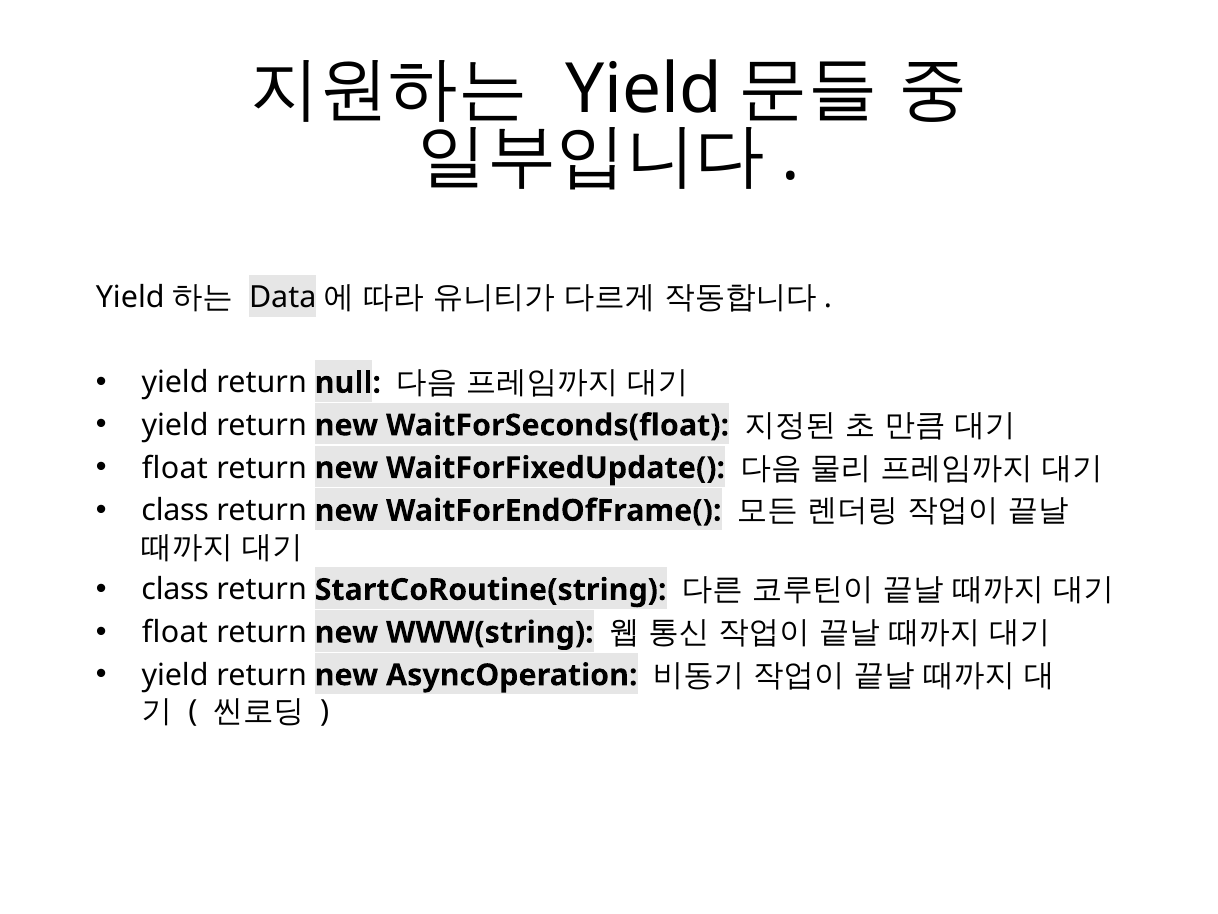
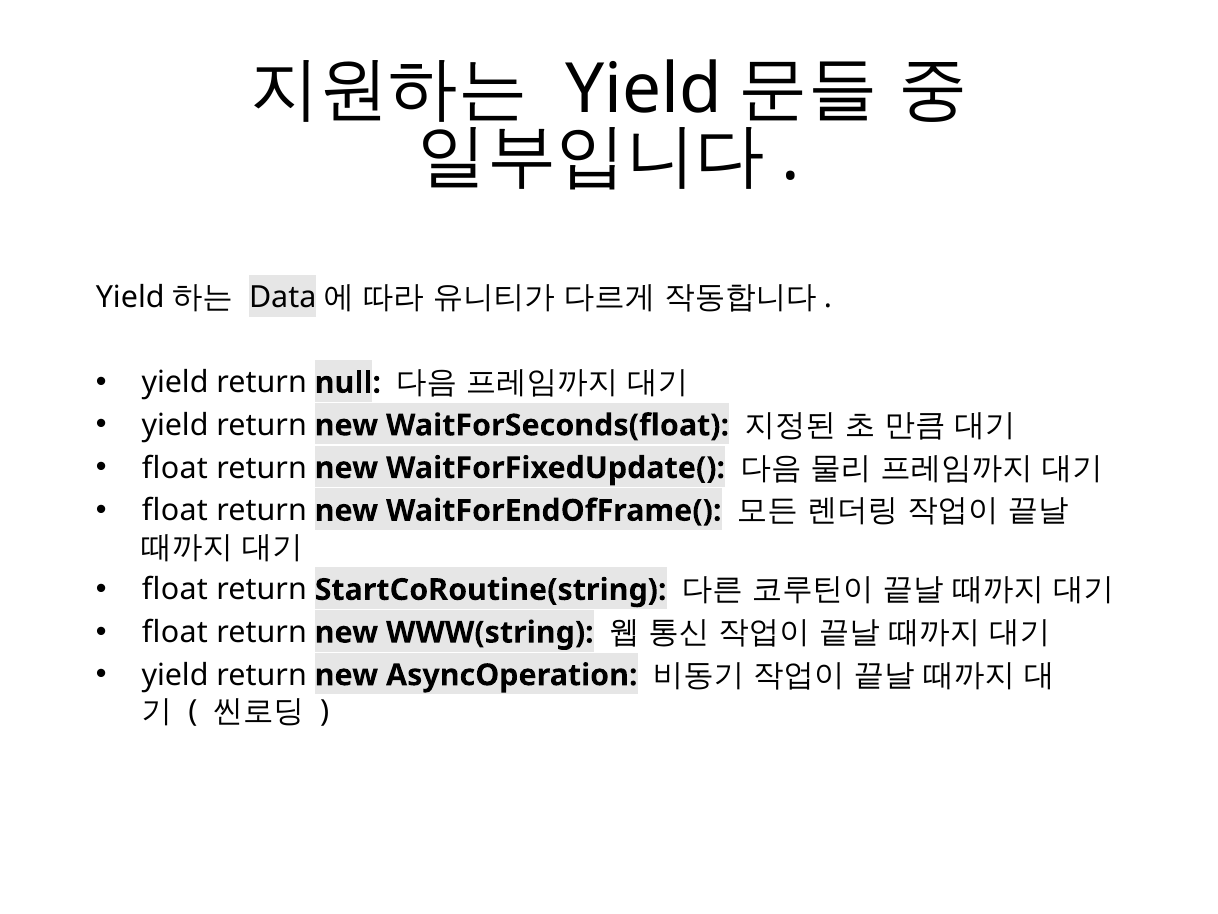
class: class -> float (175, 510)
class: class -> float (175, 590)
